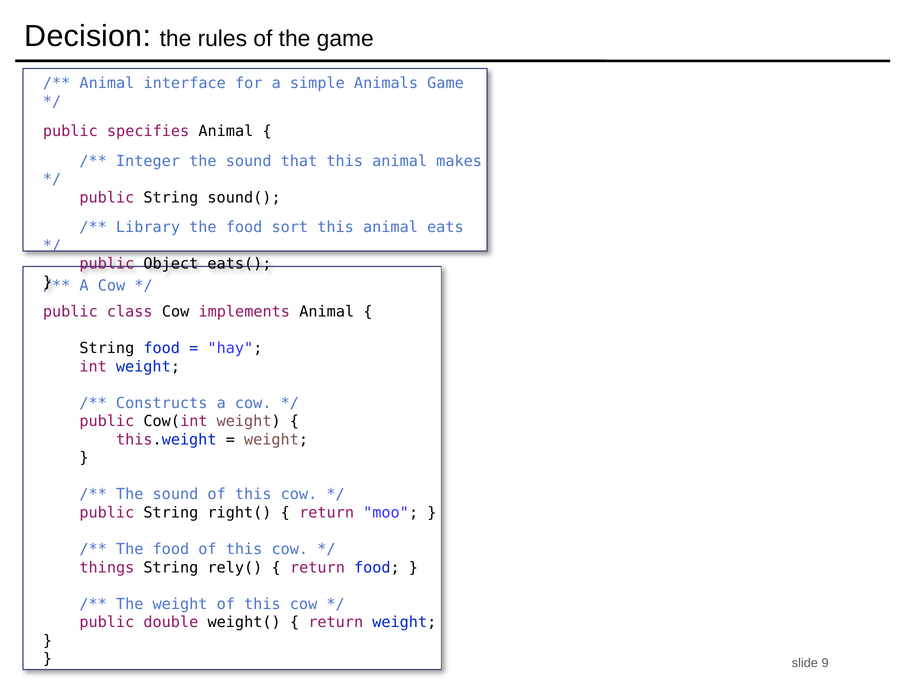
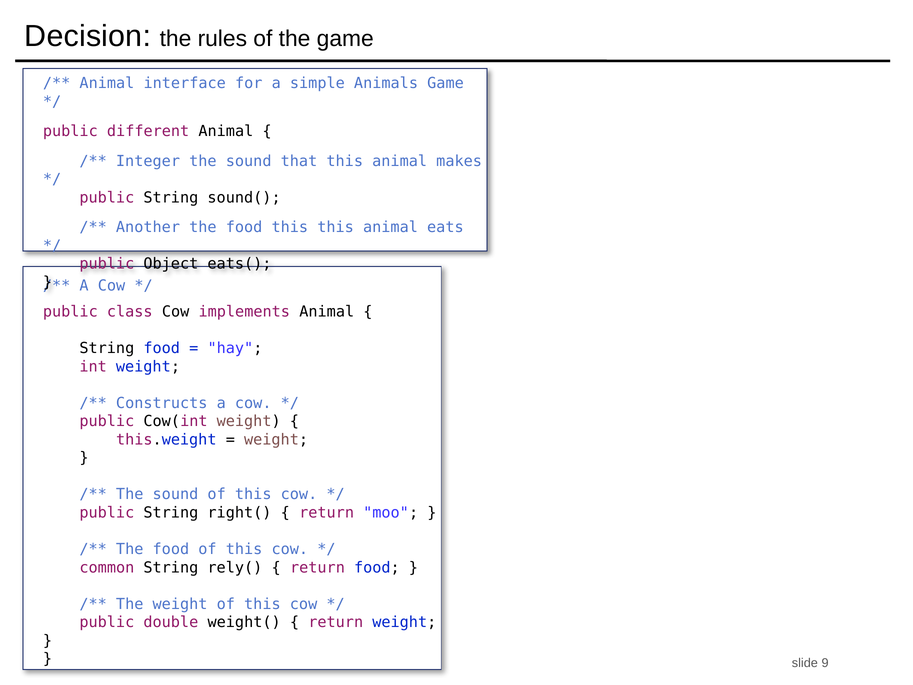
specifies: specifies -> different (148, 131)
Library: Library -> Another (148, 227)
food sort: sort -> this (290, 227)
things: things -> common (107, 567)
